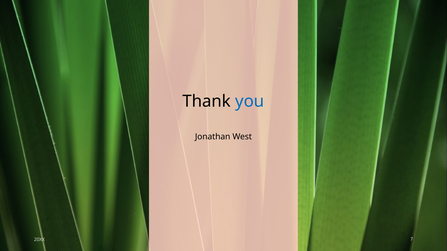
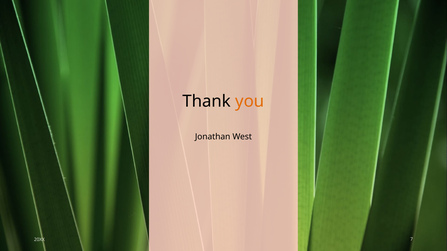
you colour: blue -> orange (250, 101)
